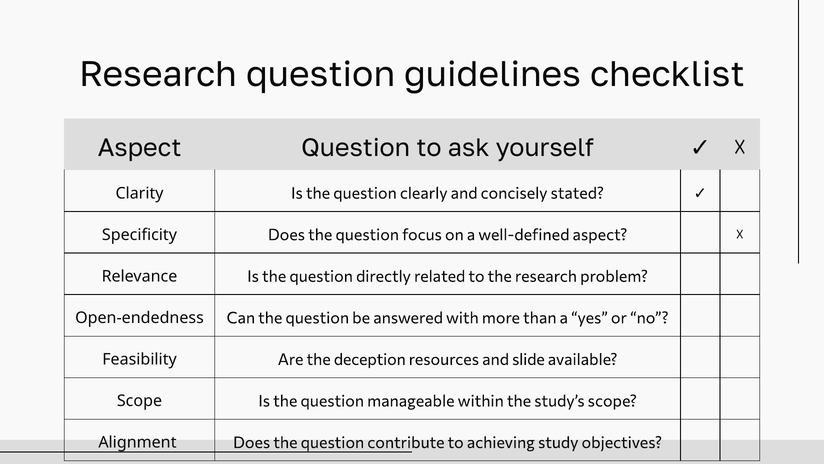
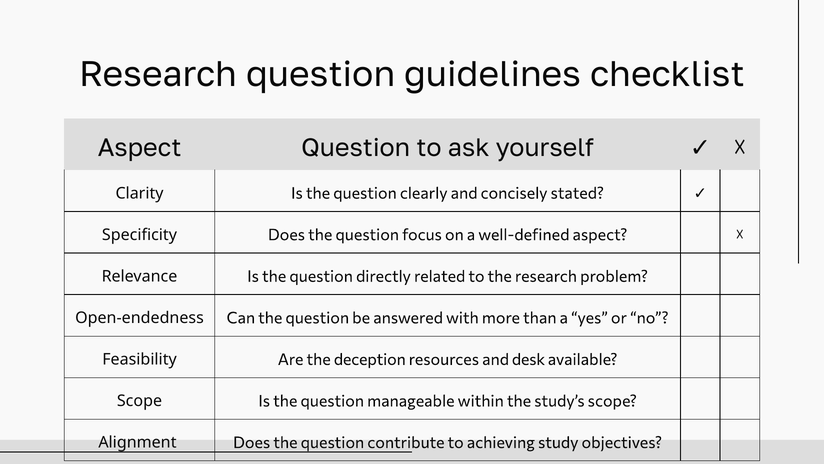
slide: slide -> desk (528, 359)
